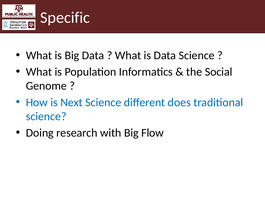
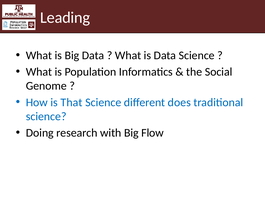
Specific: Specific -> Leading (65, 18)
Next: Next -> That (71, 103)
